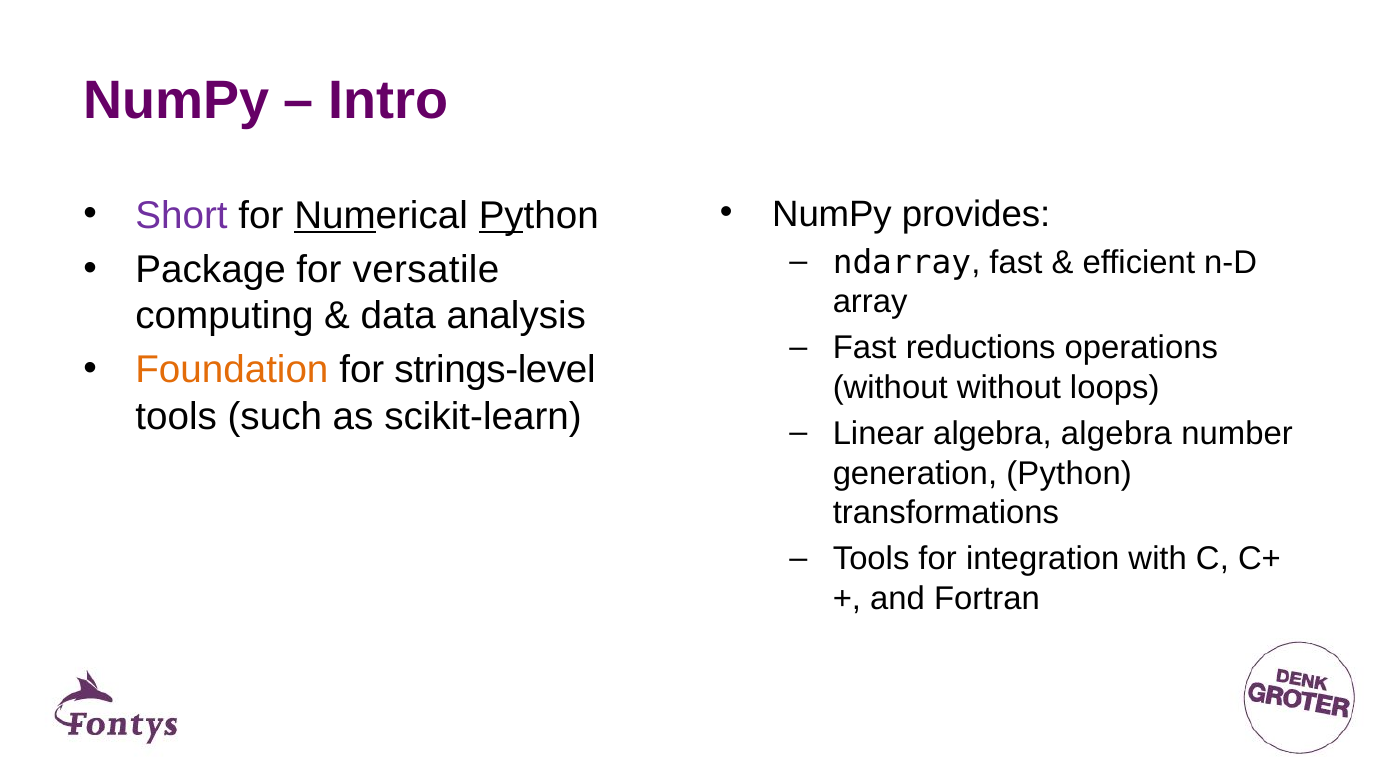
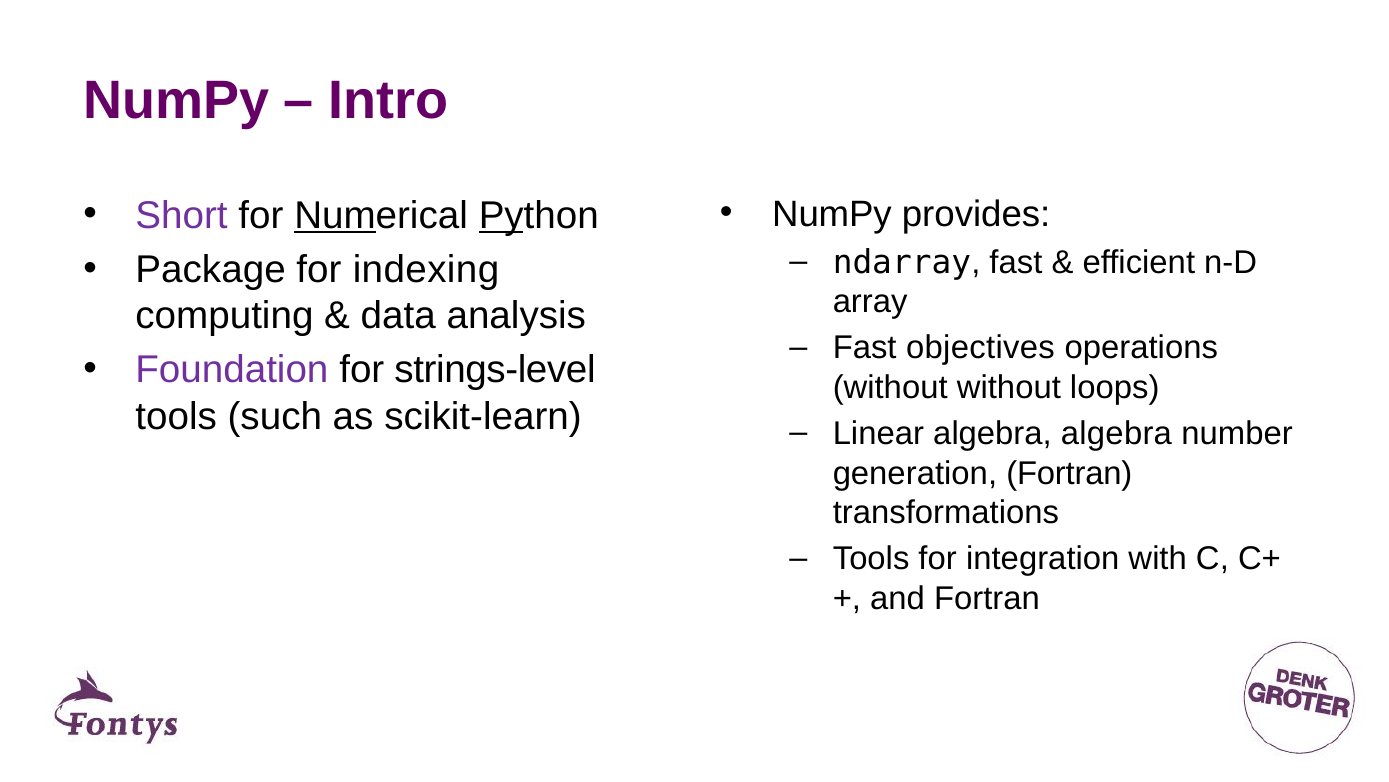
versatile: versatile -> indexing (426, 269)
reductions: reductions -> objectives (980, 348)
Foundation colour: orange -> purple (232, 370)
generation Python: Python -> Fortran (1069, 473)
